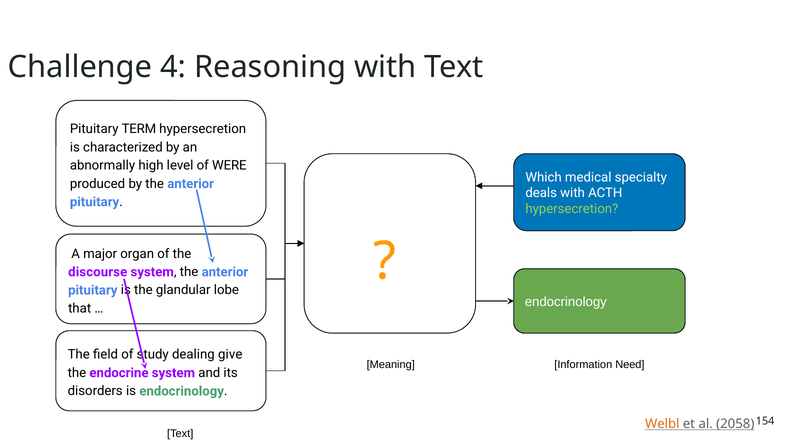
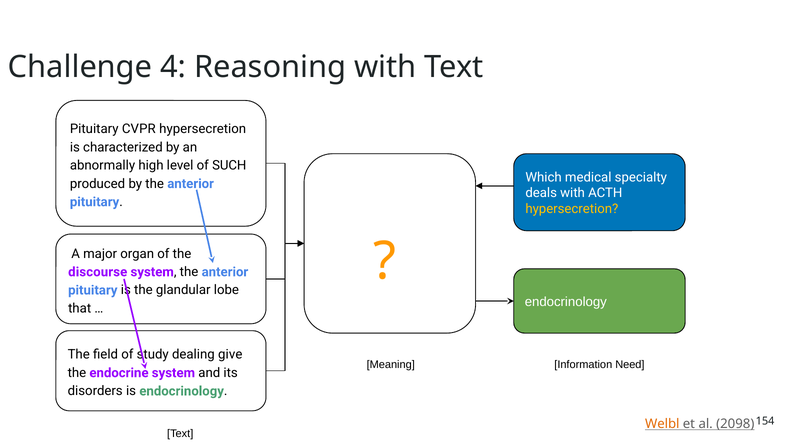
TERM: TERM -> CVPR (139, 129)
WERE: WERE -> SUCH (229, 165)
hypersecretion colour: light green -> yellow (572, 209)
2058: 2058 -> 2098 (735, 424)
